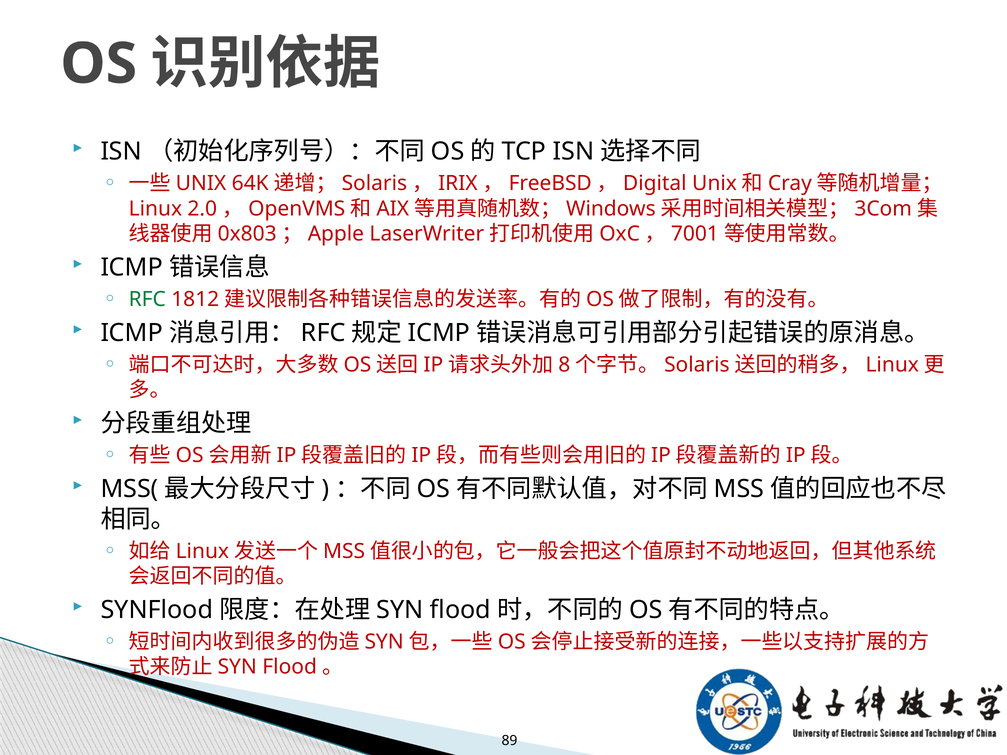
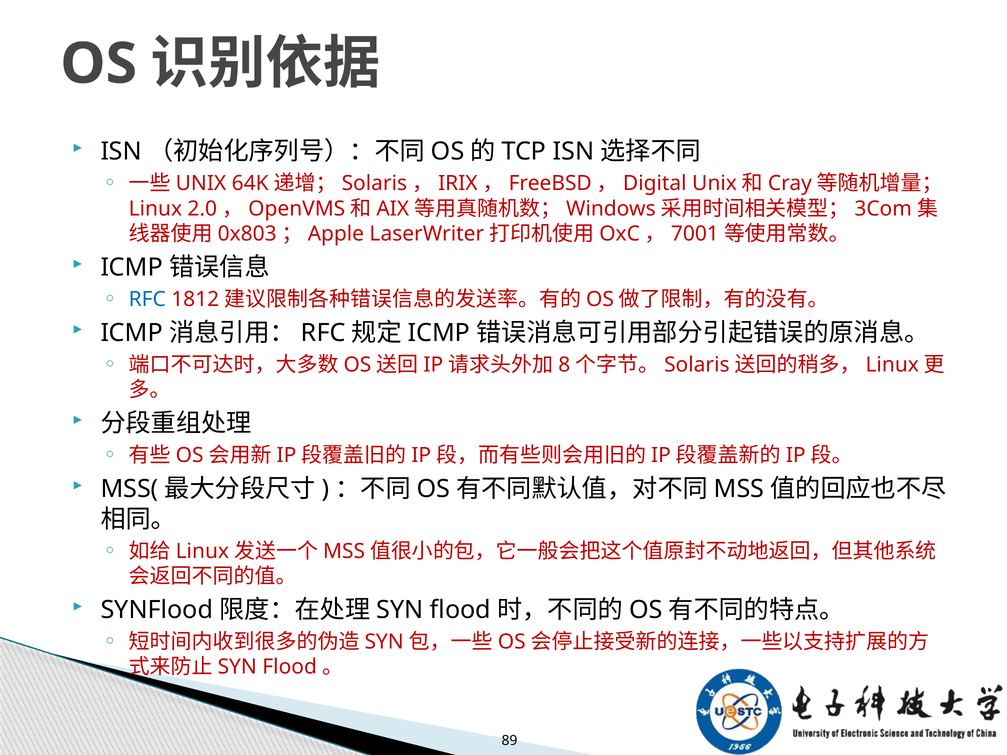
RFC colour: green -> blue (147, 299)
